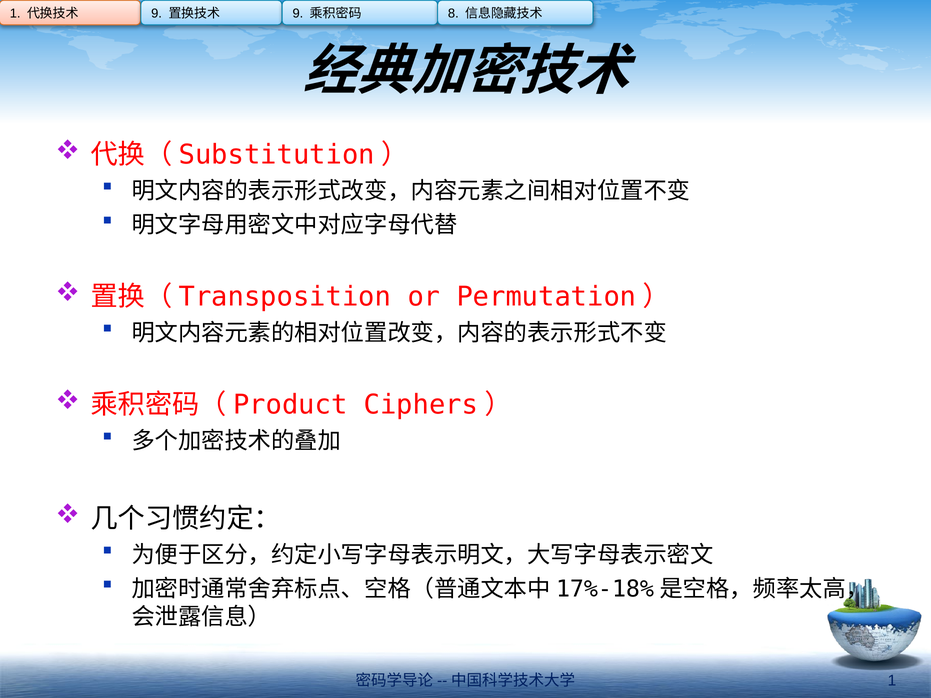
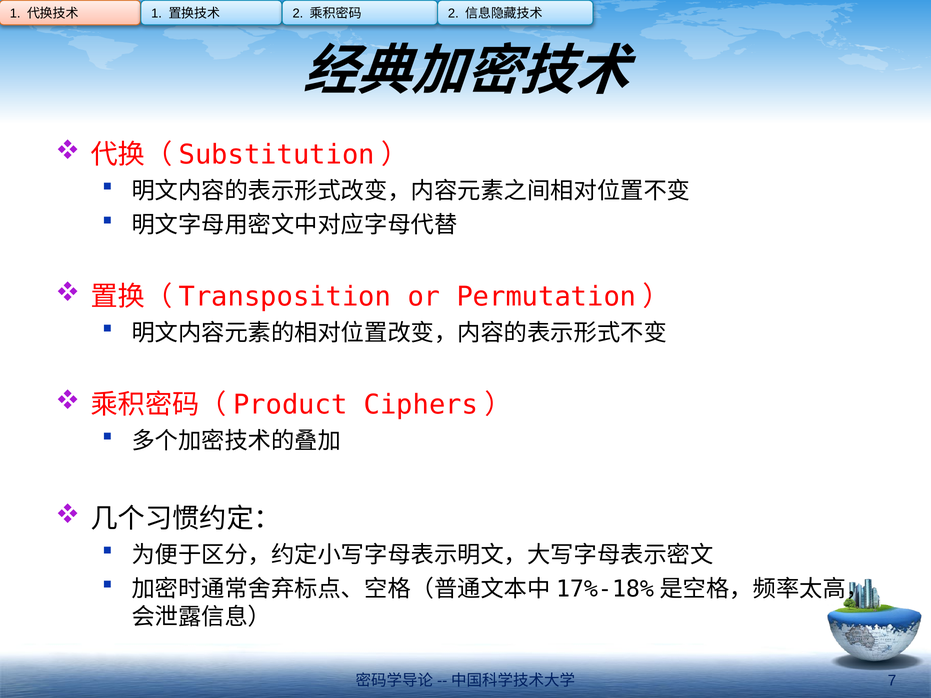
9: 9 -> 1 (157, 13)
9: 9 -> 2 (298, 13)
8: 8 -> 2 (453, 13)
1: 1 -> 7 (892, 681)
